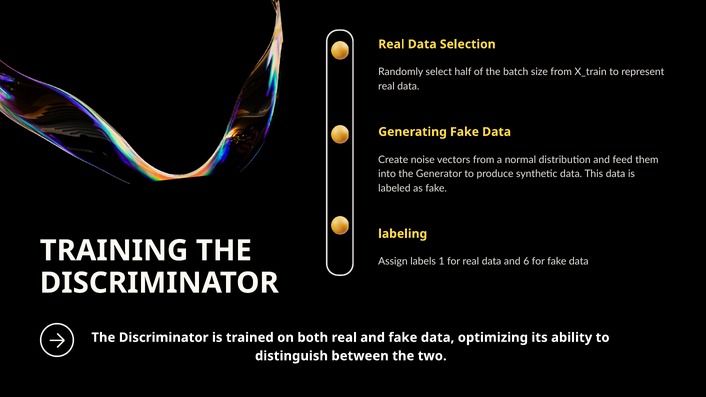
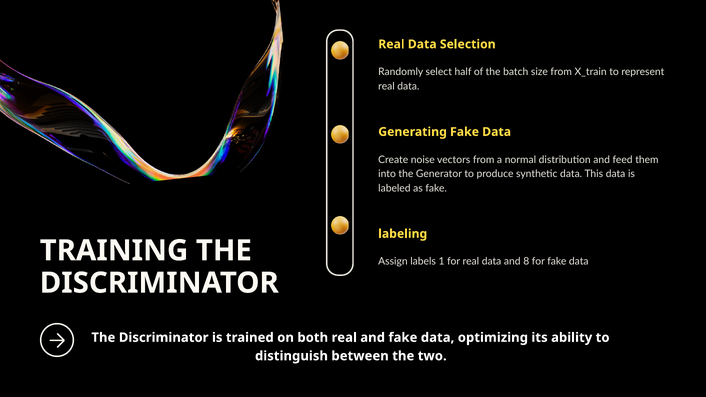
6: 6 -> 8 (526, 262)
